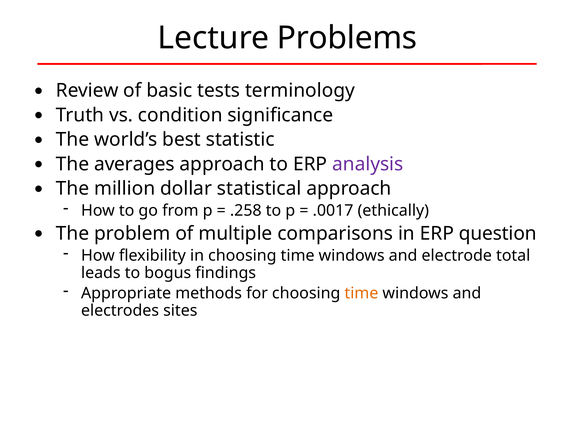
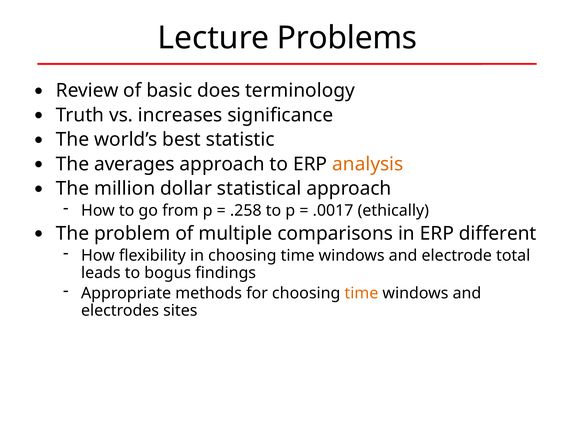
tests: tests -> does (219, 90)
condition: condition -> increases (180, 115)
analysis colour: purple -> orange (368, 164)
question: question -> different (498, 233)
